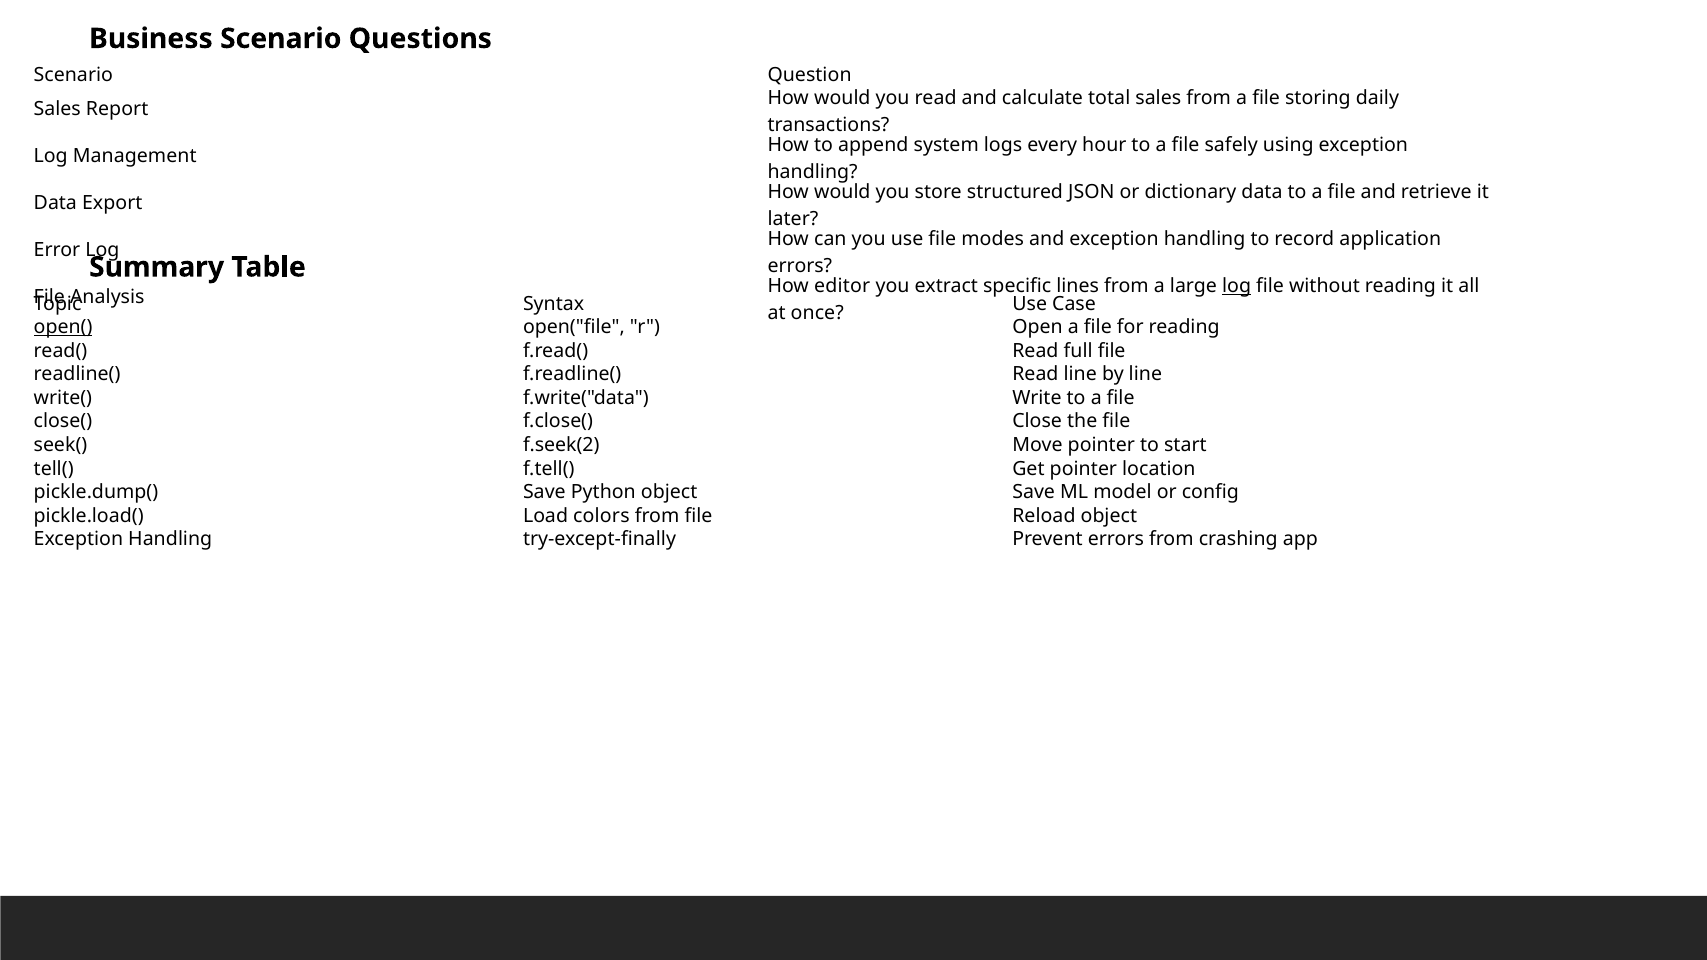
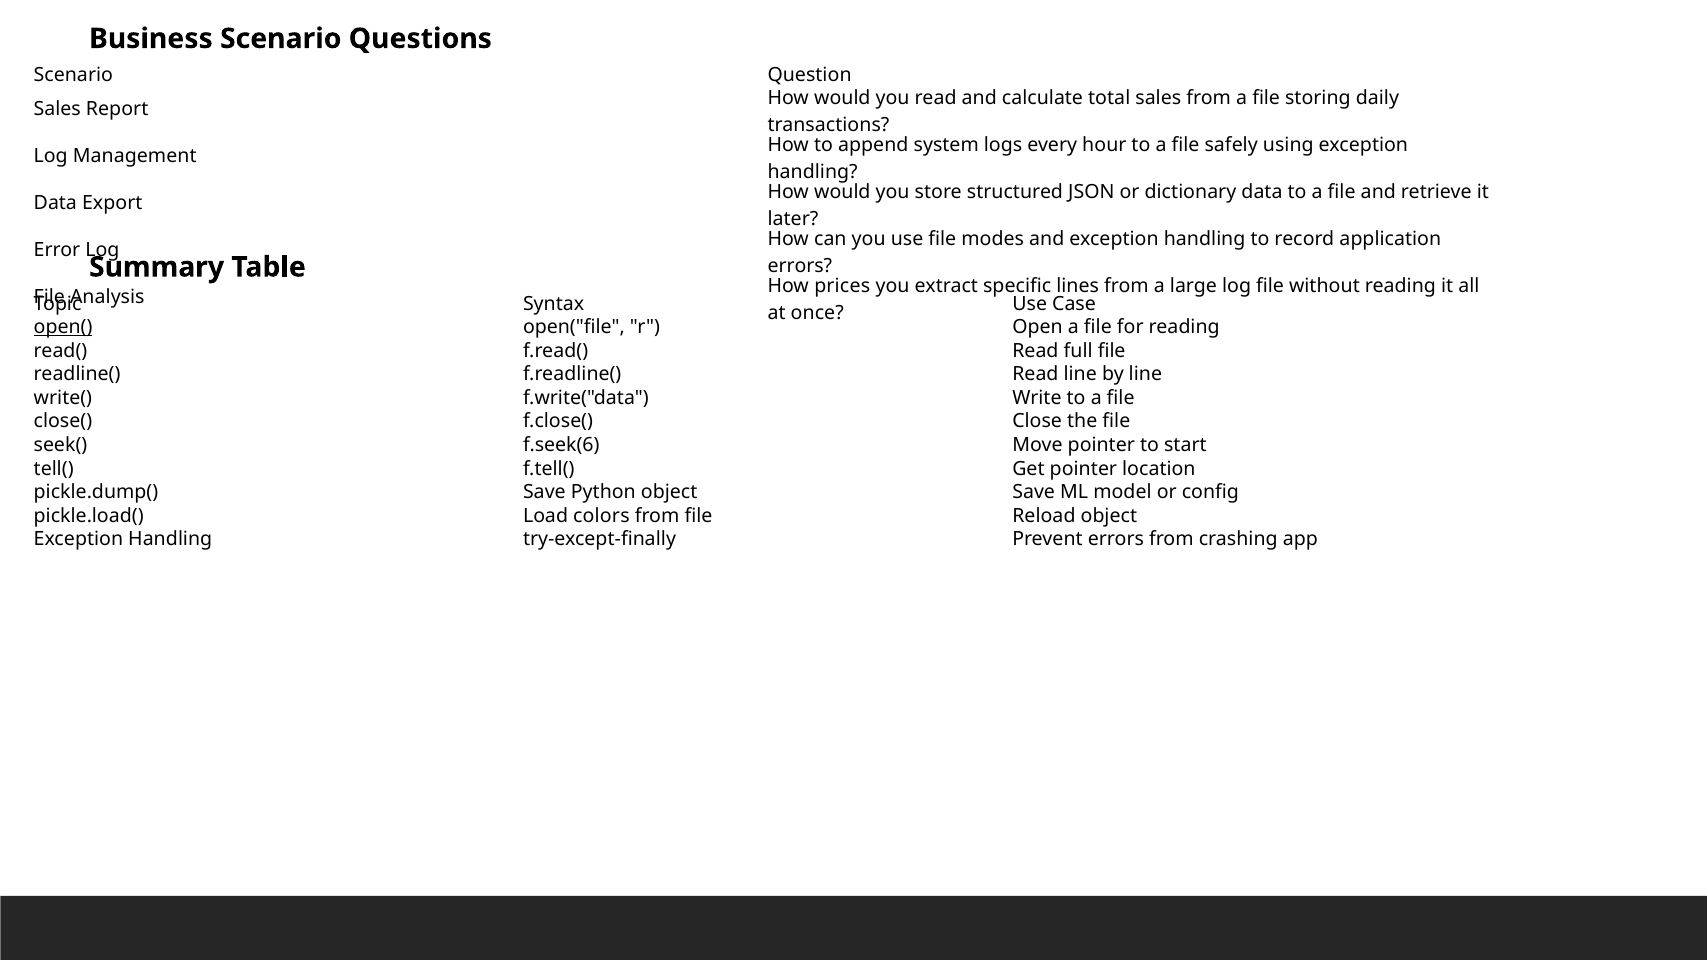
editor: editor -> prices (842, 287)
log underline: present -> none (1237, 287)
f.seek(2: f.seek(2 -> f.seek(6 (561, 445)
